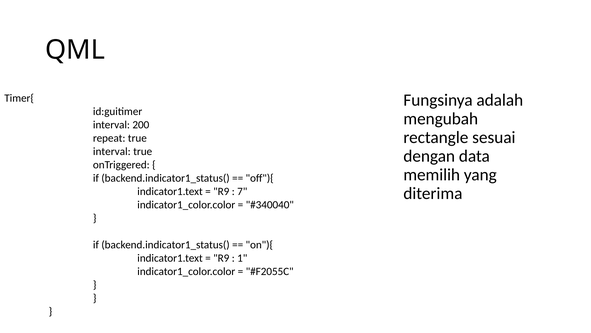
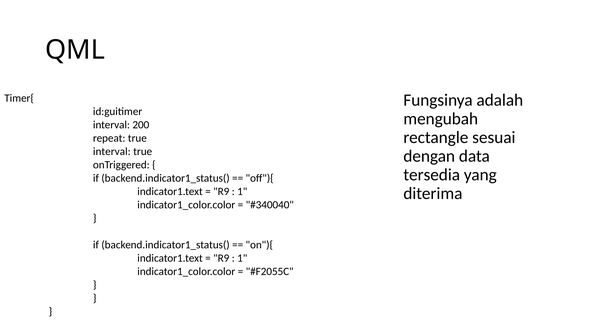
memilih: memilih -> tersedia (432, 174)
7: 7 -> 1 (242, 191)
